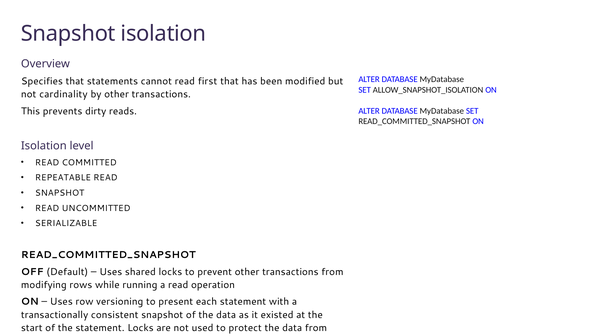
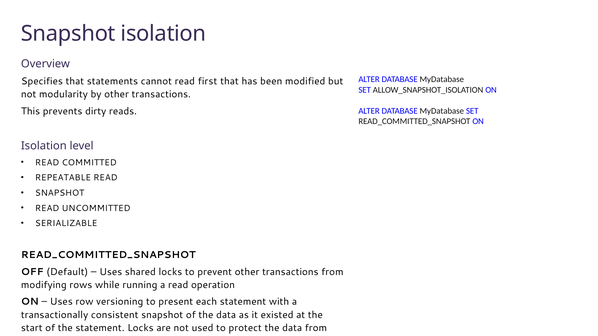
cardinality: cardinality -> modularity (63, 94)
